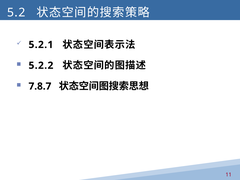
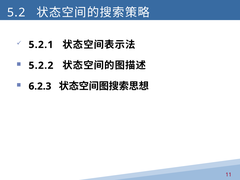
7.8.7: 7.8.7 -> 6.2.3 (40, 86)
